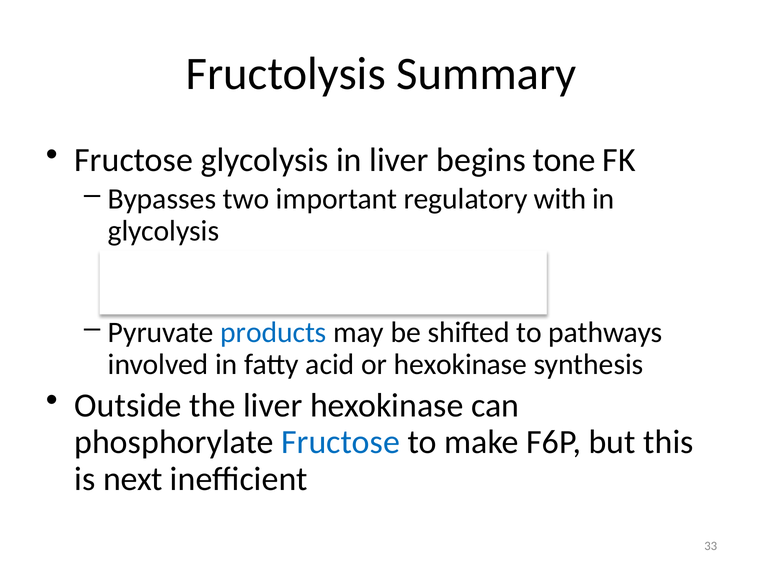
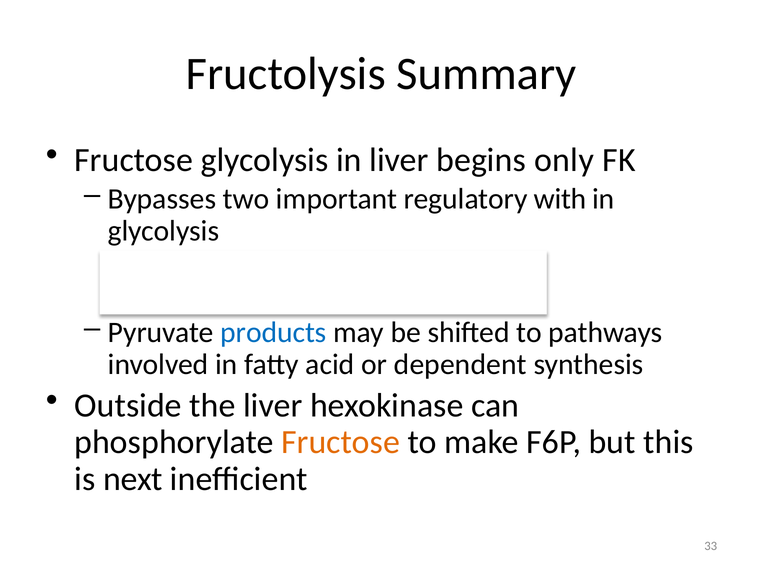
tone: tone -> only (564, 160)
or hexokinase: hexokinase -> dependent (460, 365)
Fructose colour: blue -> orange (341, 442)
